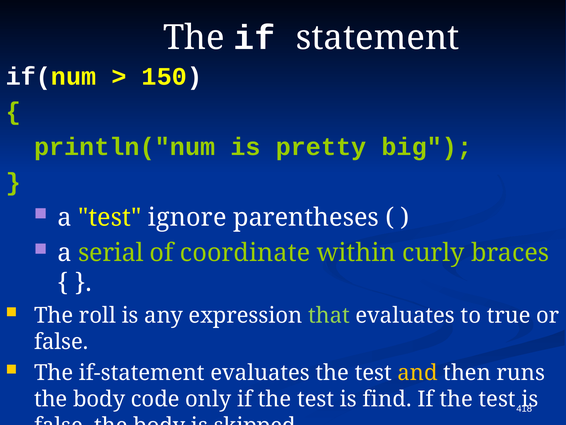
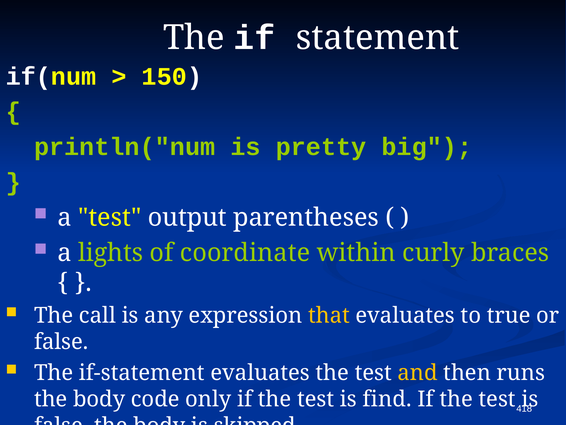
ignore: ignore -> output (187, 217)
serial: serial -> lights (111, 252)
roll: roll -> call (97, 315)
that colour: light green -> yellow (329, 315)
